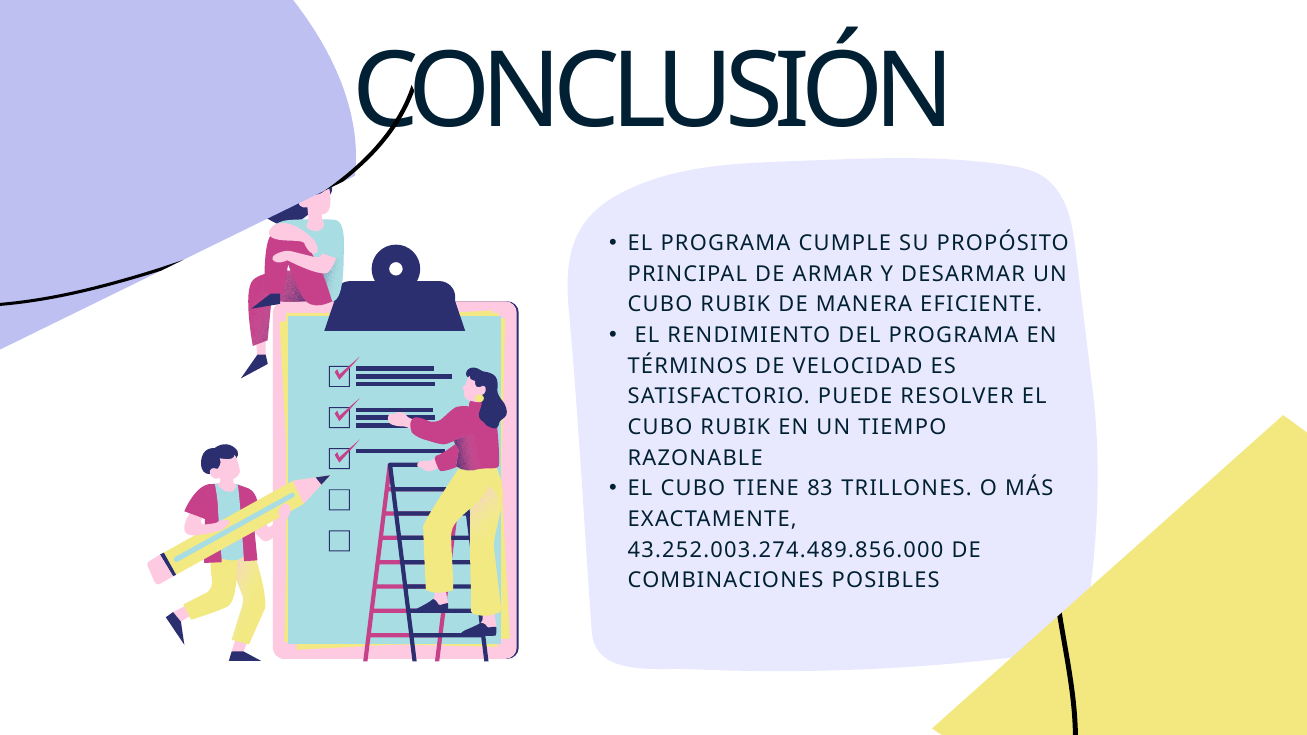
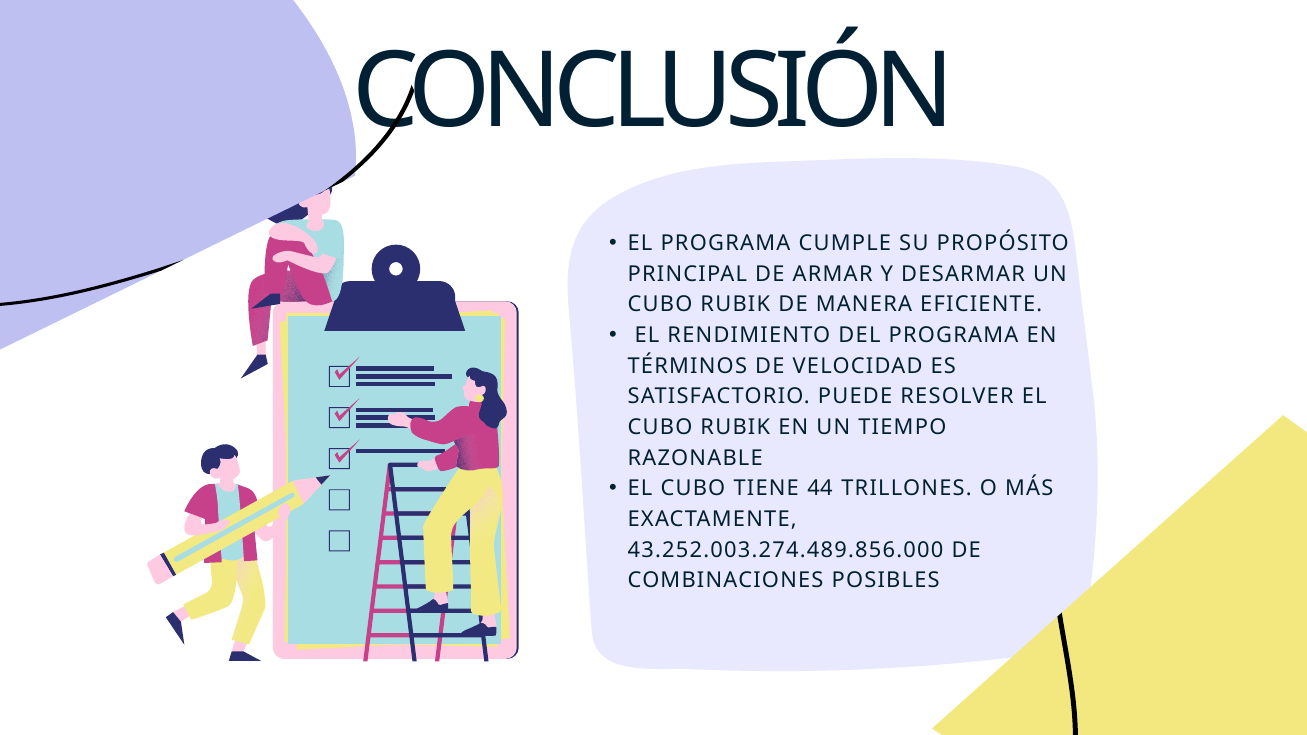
83: 83 -> 44 (820, 489)
